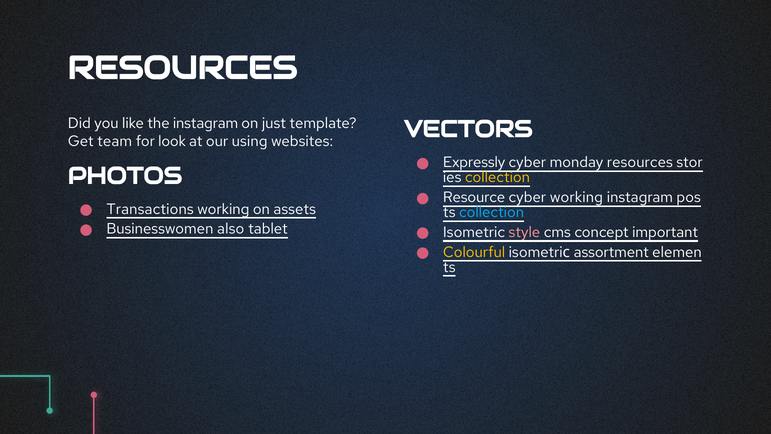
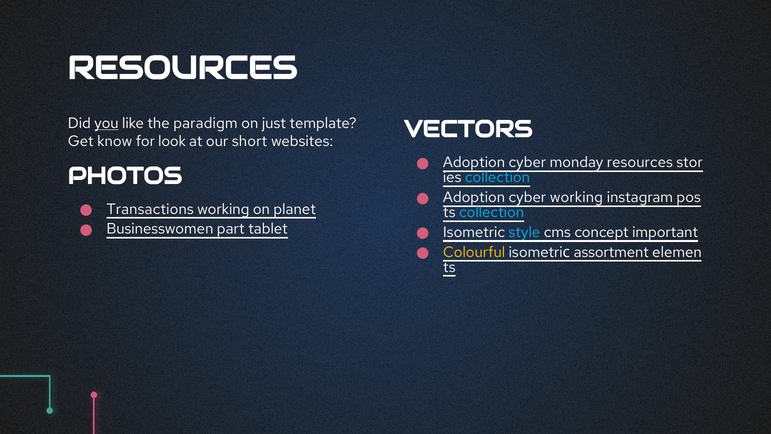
you underline: none -> present (106, 123)
the instagram: instagram -> paradigm (205, 123)
team: team -> know (115, 141)
using: using -> short (250, 141)
Expressly: Expressly -> Adoption (474, 162)
collection colour: yellow -> light blue (497, 177)
Resource: Resource -> Adoption (474, 197)
assets: assets -> planet (295, 209)
also: also -> part (231, 229)
style colour: pink -> light blue (524, 232)
